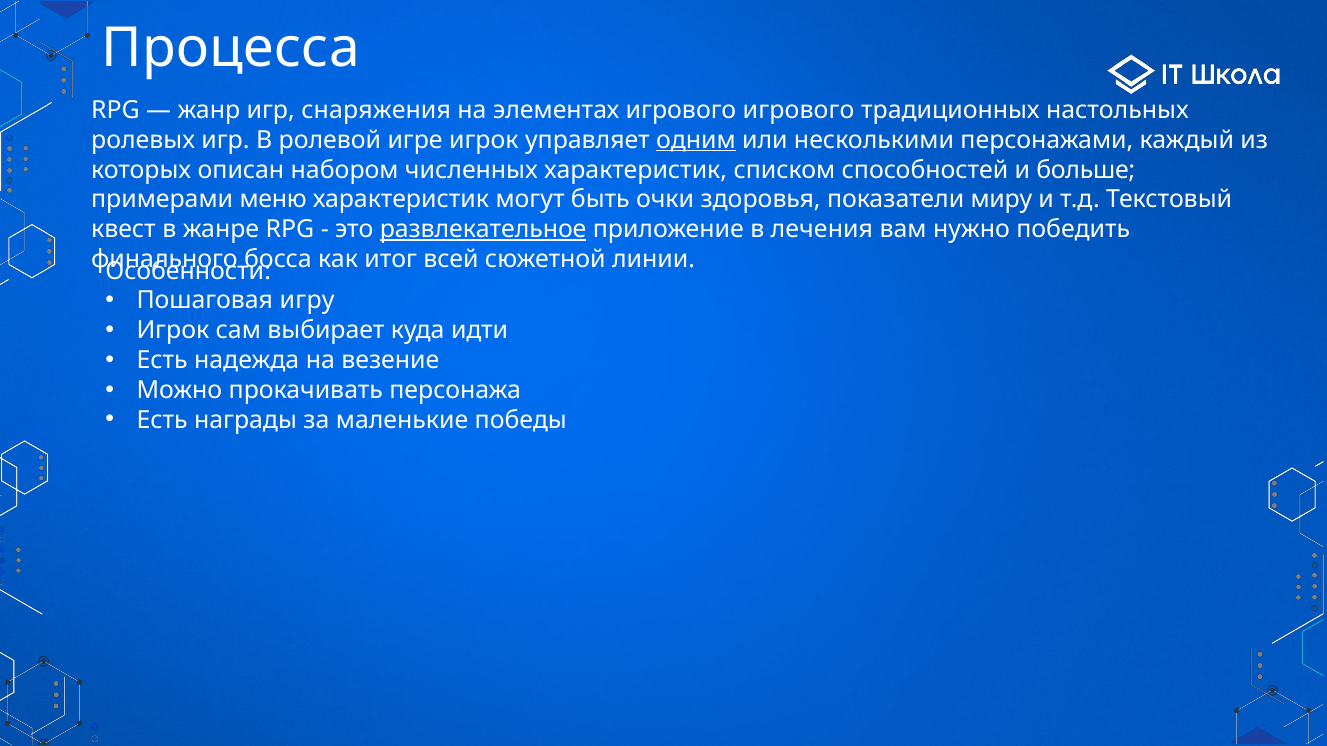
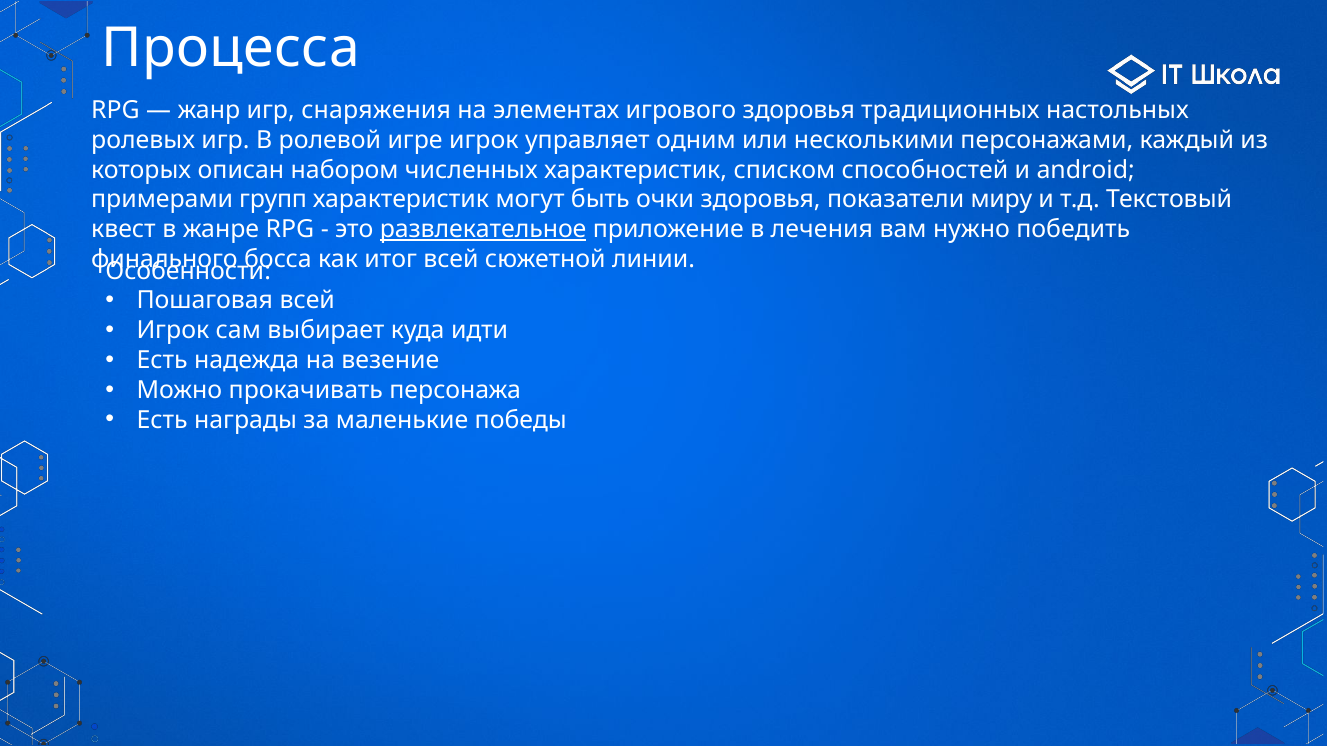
игрового игрового: игрового -> здоровья (799, 110)
одним underline: present -> none (696, 140)
больше: больше -> android (1086, 170)
меню: меню -> групп (273, 200)
Пошаговая игру: игру -> всей (307, 301)
